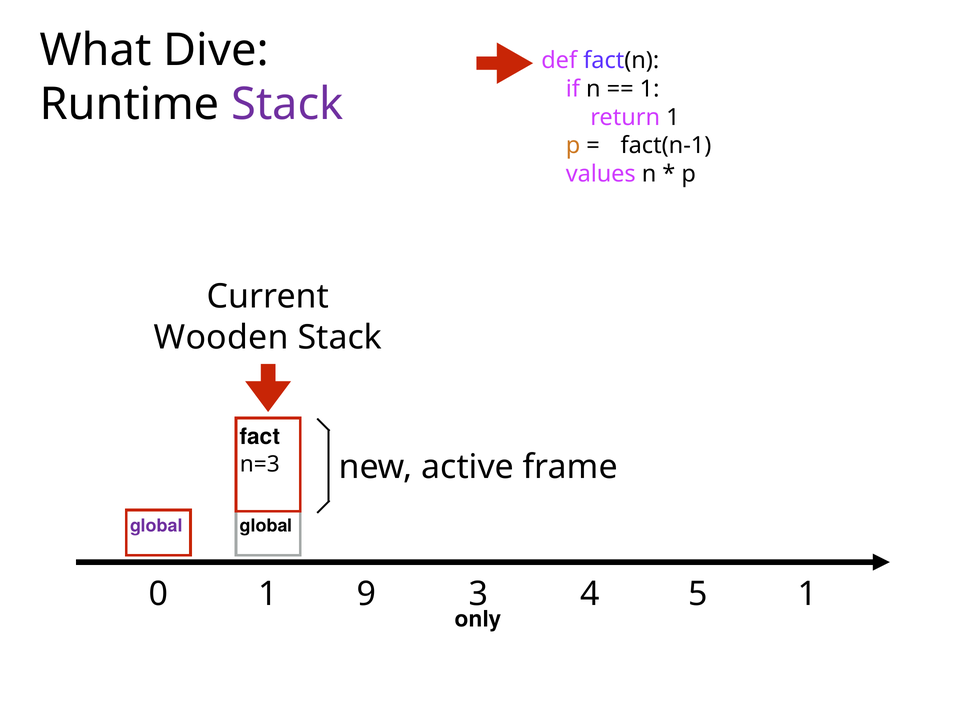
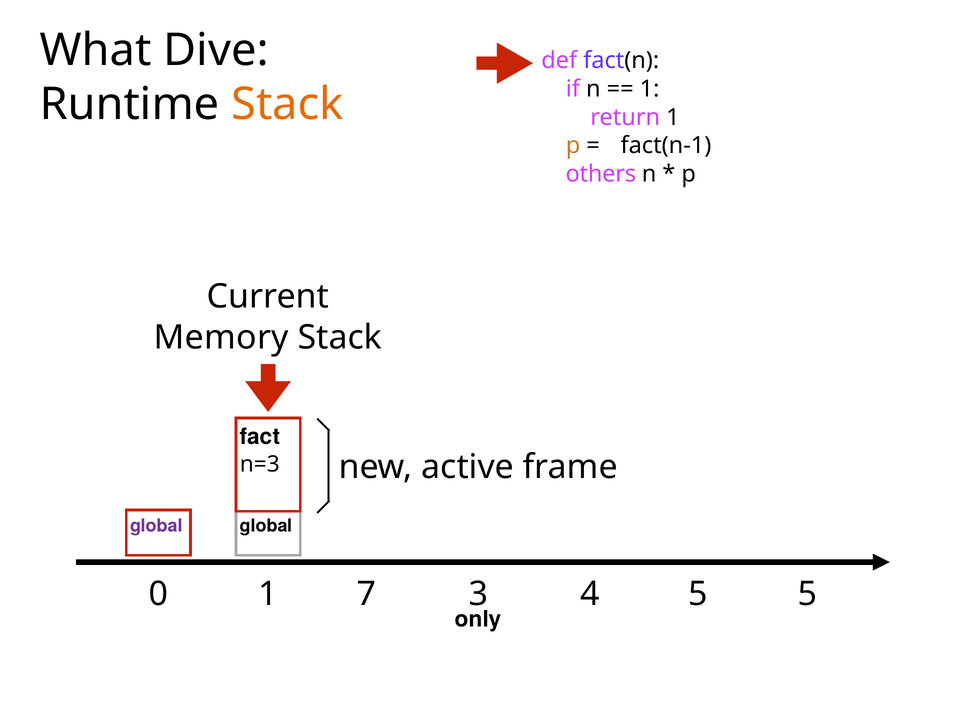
Stack colour: purple -> orange (287, 104)
values: values -> others (601, 174)
Wooden: Wooden -> Memory (221, 338)
9: 9 -> 7 (366, 594)
5 1: 1 -> 5 (808, 594)
